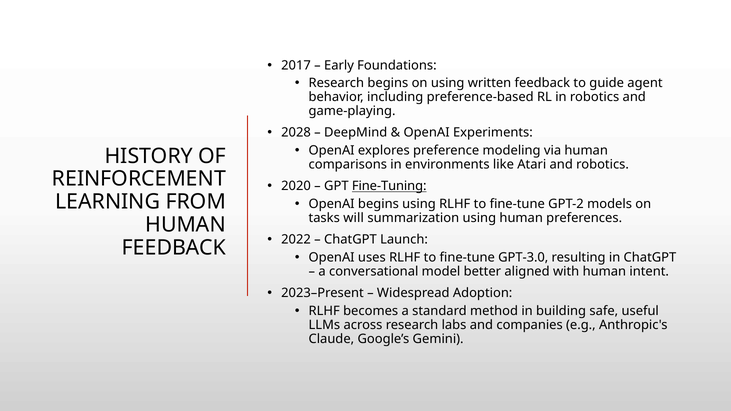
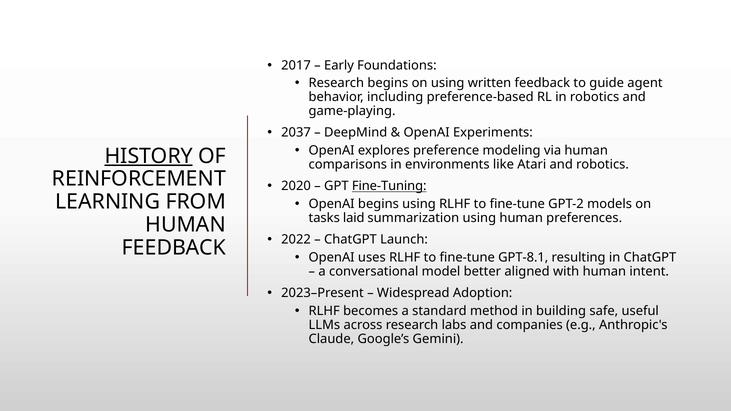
2028: 2028 -> 2037 (296, 133)
HISTORY underline: none -> present (149, 156)
will: will -> laid (354, 218)
GPT-3.0: GPT-3.0 -> GPT-8.1 (523, 257)
